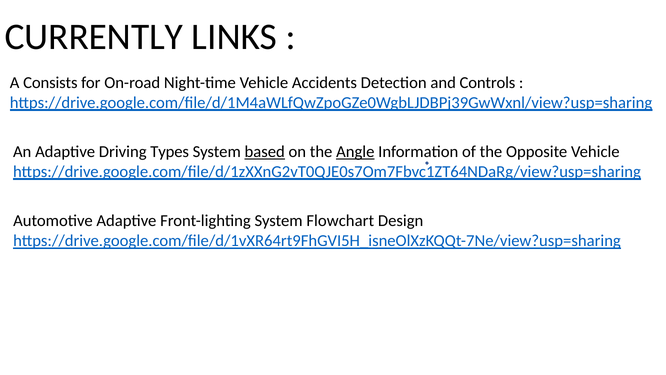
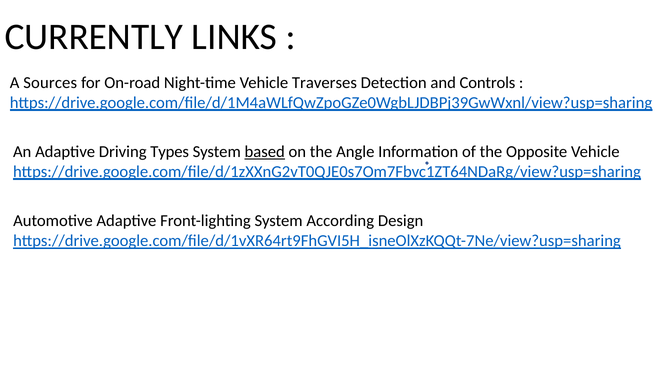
Consists: Consists -> Sources (50, 83)
Accidents: Accidents -> Traverses (324, 83)
Angle underline: present -> none (355, 152)
Flowchart: Flowchart -> According (340, 221)
